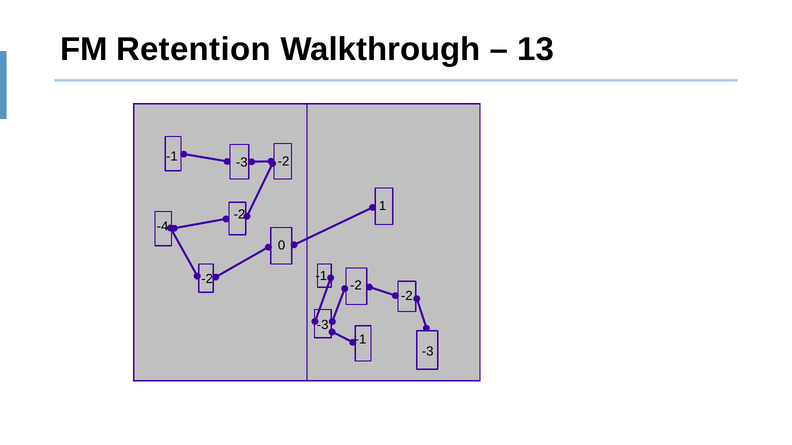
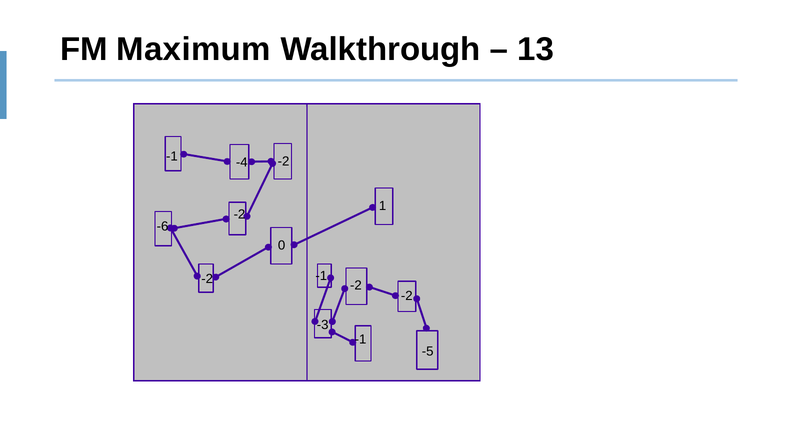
Retention: Retention -> Maximum (193, 49)
-3: -3 -> -4 (242, 162)
-4: -4 -> -6 (163, 227)
-3: -3 -> -5 (428, 352)
